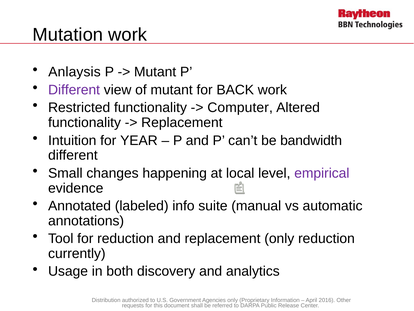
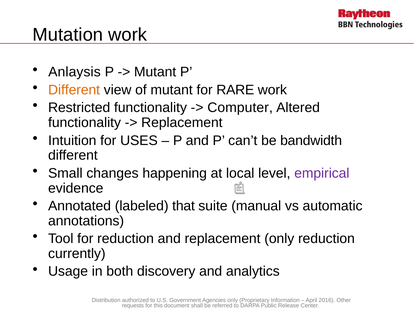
Different colour: purple -> orange (74, 90)
BACK: BACK -> RARE (235, 90)
YEAR: YEAR -> USES (139, 140)
info: info -> that (184, 206)
